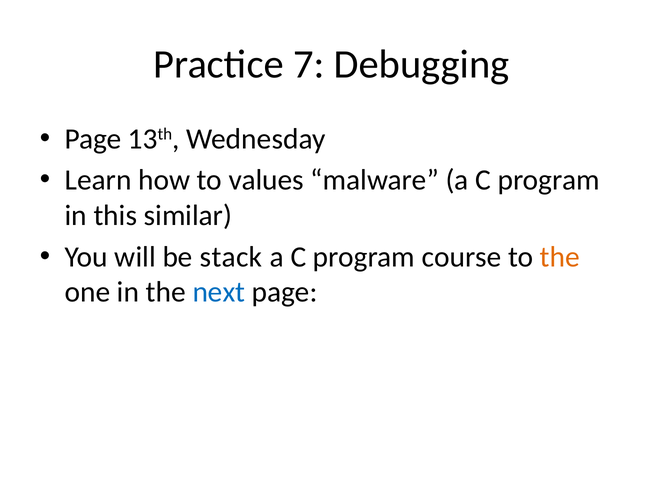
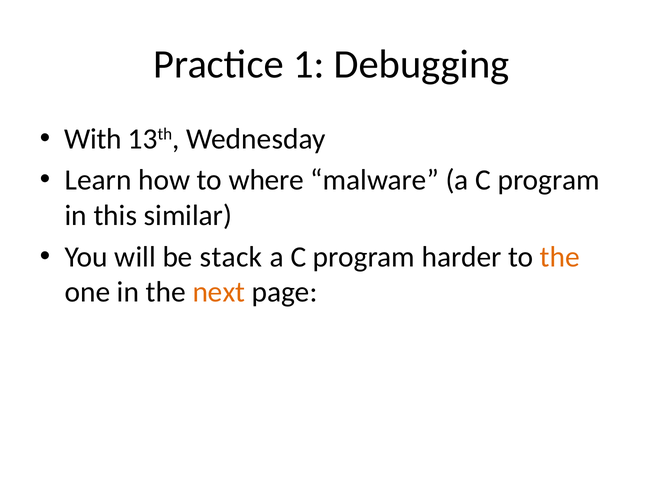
7: 7 -> 1 (309, 64)
Page: Page -> With (93, 139)
values: values -> where (266, 180)
course: course -> harder (462, 257)
next colour: blue -> orange (219, 292)
